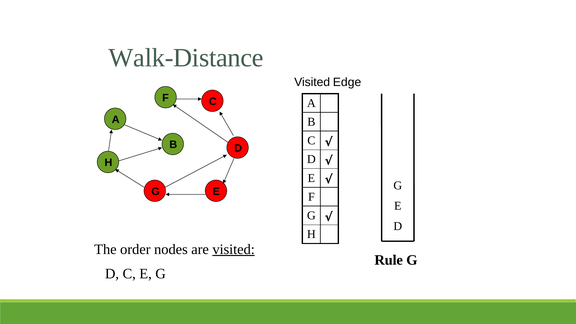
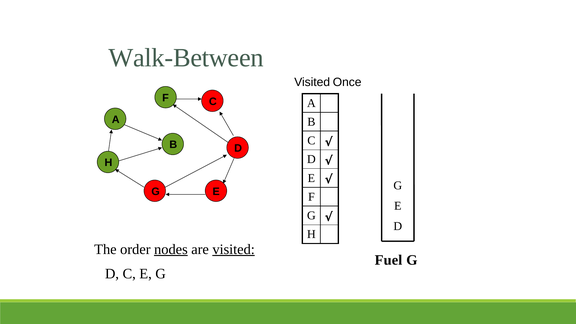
Walk-Distance: Walk-Distance -> Walk-Between (186, 58)
Edge: Edge -> Once (347, 82)
nodes underline: none -> present (171, 249)
Rule: Rule -> Fuel (388, 260)
